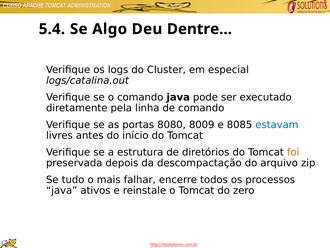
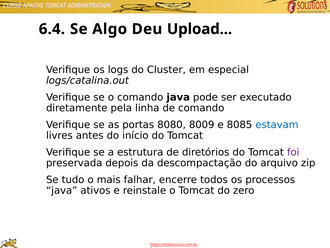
5.4: 5.4 -> 6.4 (52, 29)
Dentre: Dentre -> Upload (199, 29)
foi colour: orange -> purple (293, 152)
